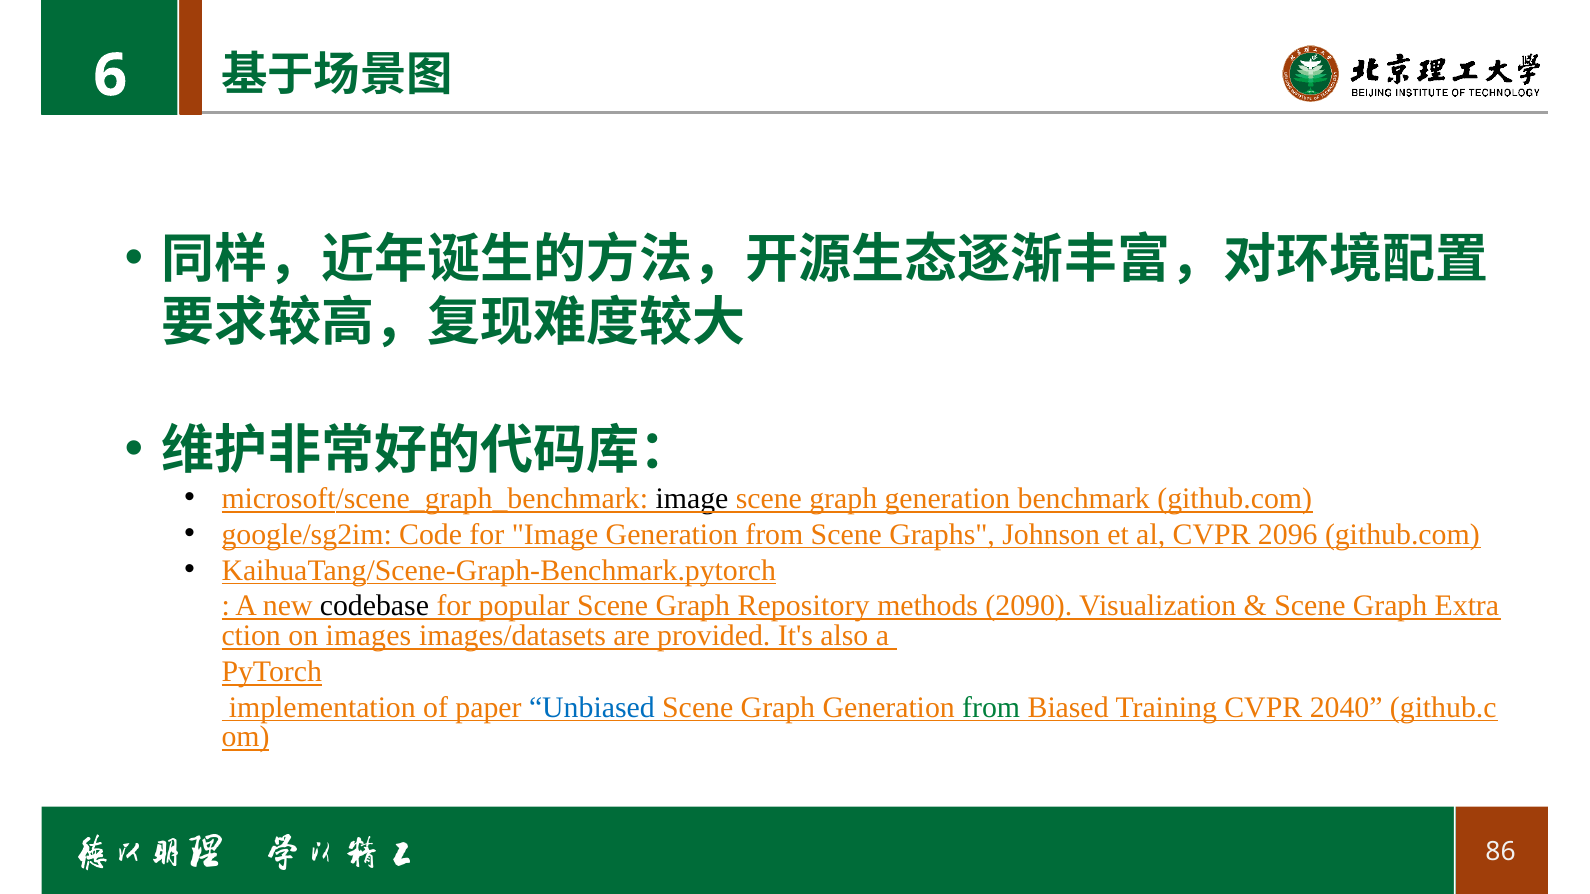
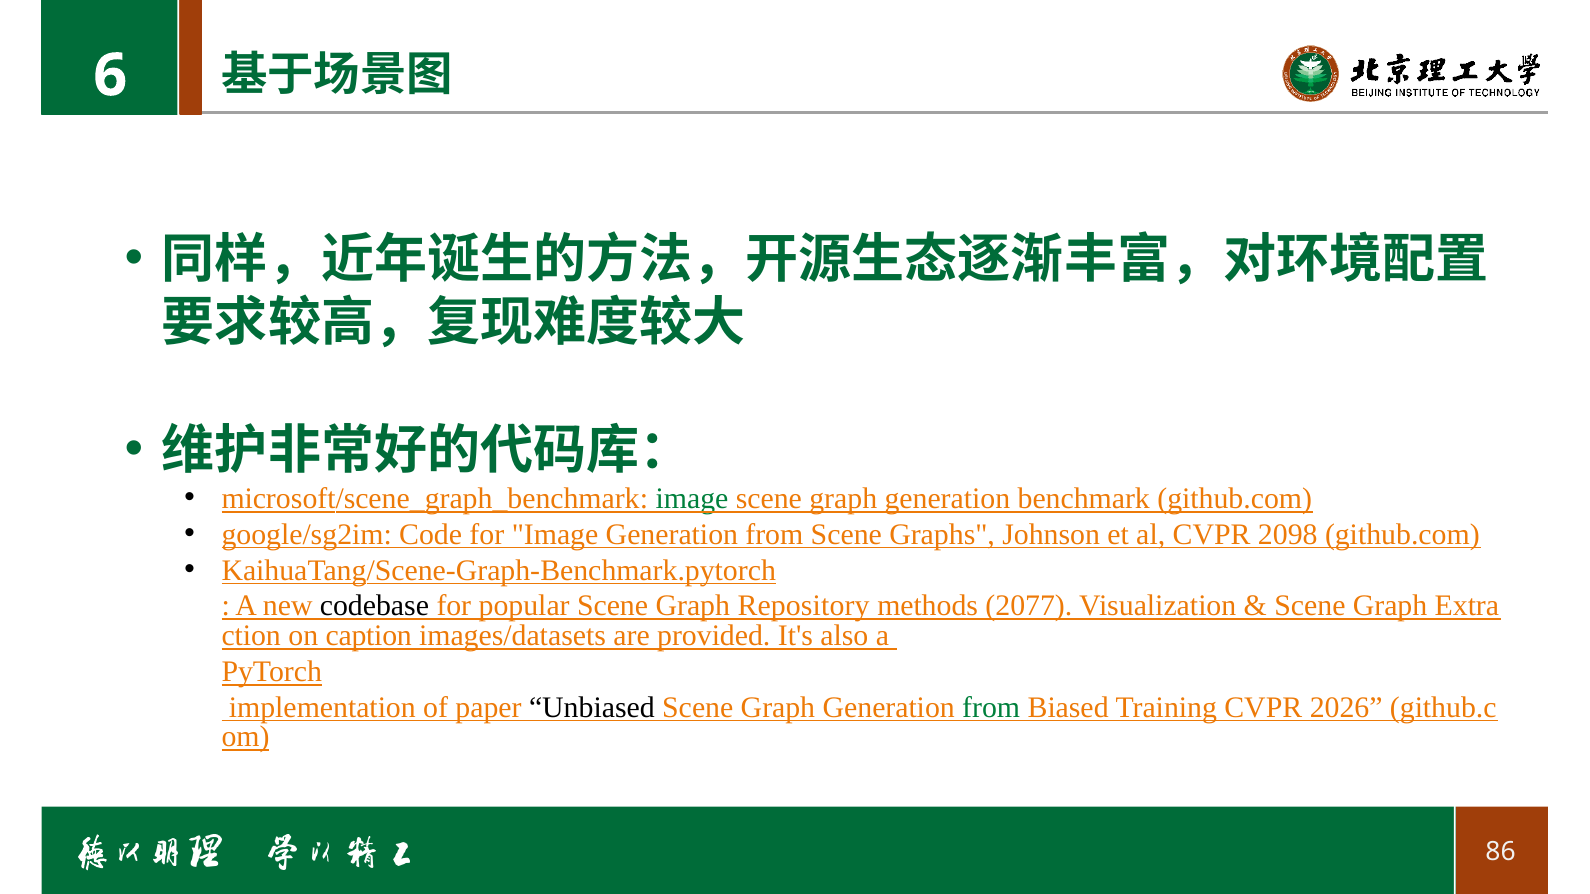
image colour: black -> green (692, 499)
2096: 2096 -> 2098 (1288, 535)
2090: 2090 -> 2077 (1029, 606)
images: images -> caption (369, 636)
Unbiased colour: blue -> black (592, 708)
2040: 2040 -> 2026 (1346, 708)
